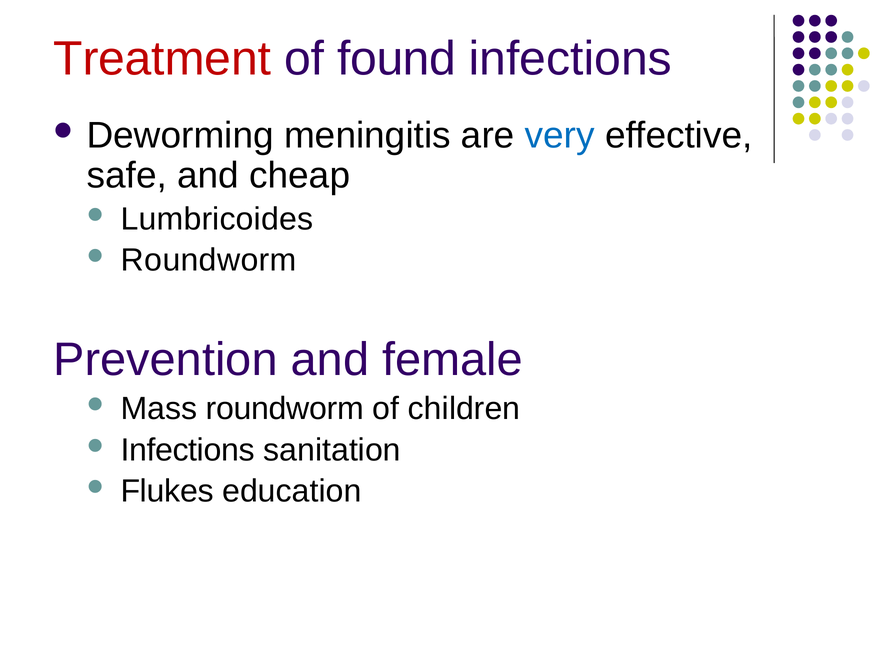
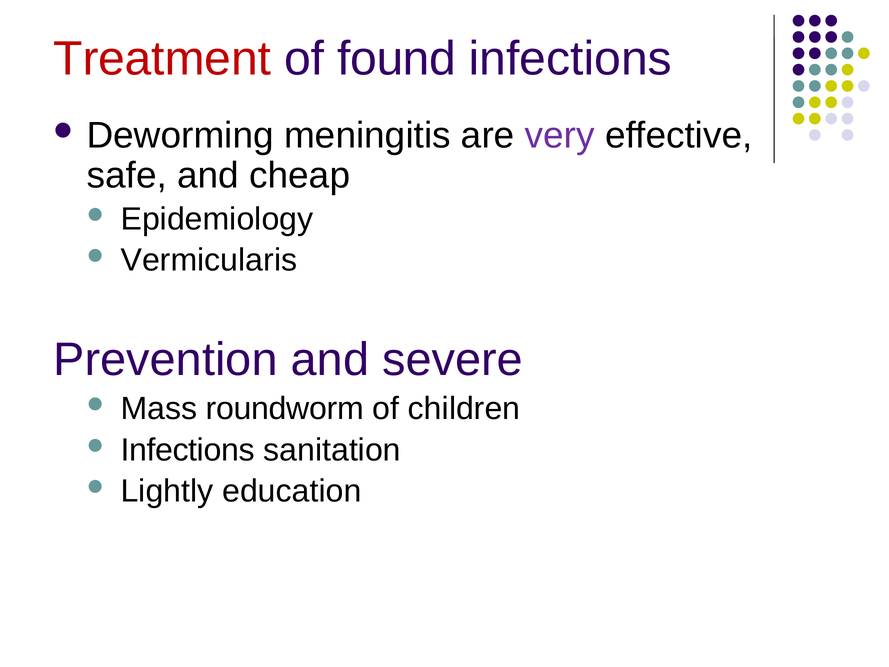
very colour: blue -> purple (560, 135)
Lumbricoides: Lumbricoides -> Epidemiology (217, 219)
Roundworm: Roundworm -> Vermicularis (209, 260)
female: female -> severe (453, 360)
Flukes: Flukes -> Lightly (167, 491)
